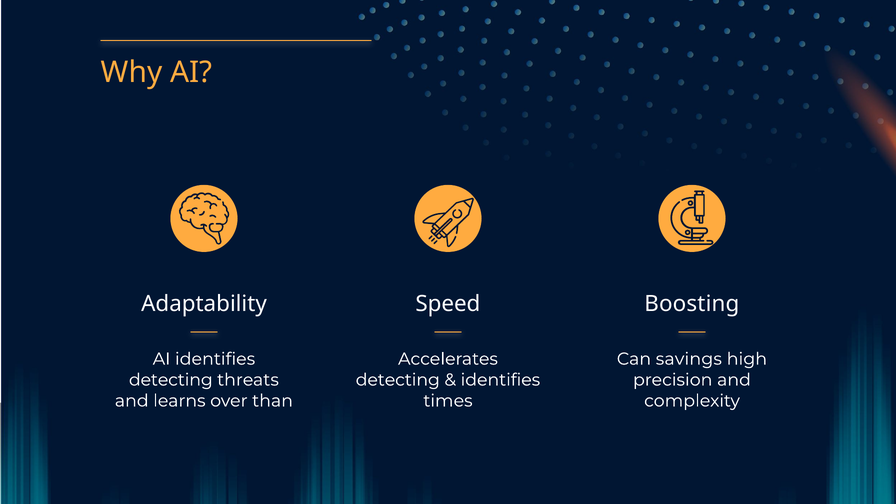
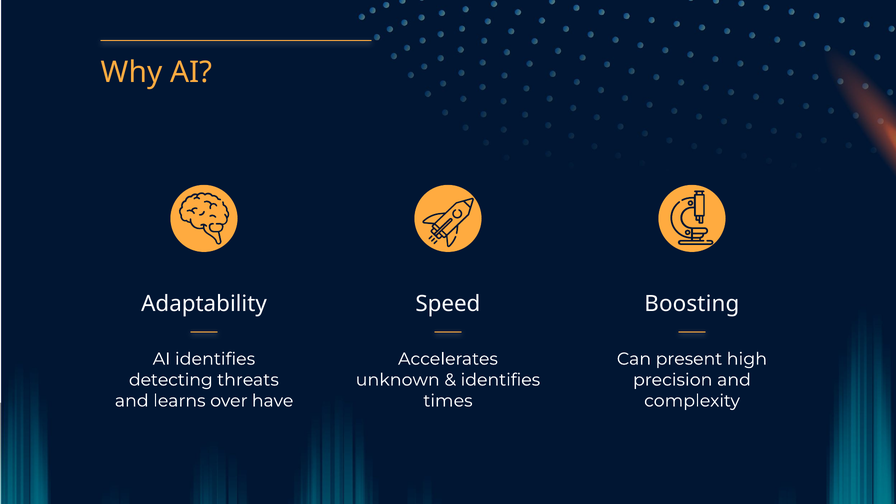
savings: savings -> present (689, 359)
detecting: detecting -> unknown (398, 380)
than: than -> have (273, 401)
